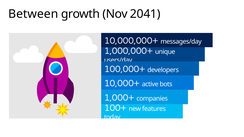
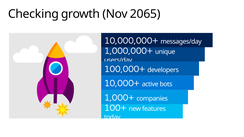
Between: Between -> Checking (33, 14)
2041: 2041 -> 2065 (145, 14)
